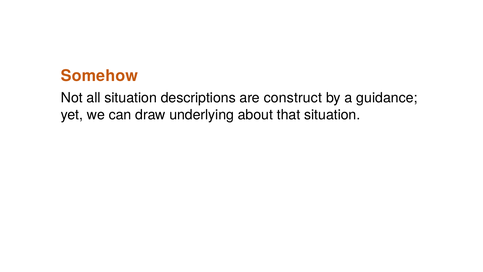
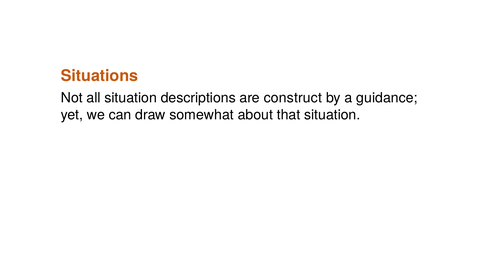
Somehow: Somehow -> Situations (100, 76)
underlying: underlying -> somewhat (202, 115)
